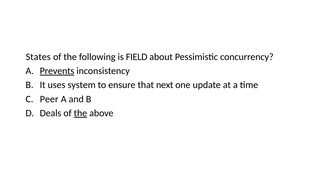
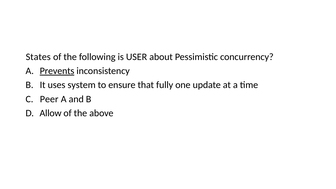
FIELD: FIELD -> USER (137, 57)
next: next -> fully (165, 85)
Deals: Deals -> Allow (51, 113)
the underline: present -> none (80, 113)
